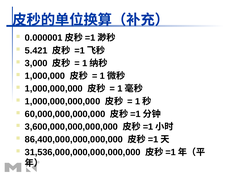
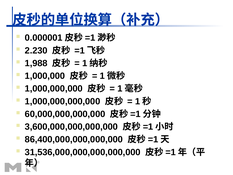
5.421: 5.421 -> 2.230 (36, 50)
3,000: 3,000 -> 1,988 (36, 63)
